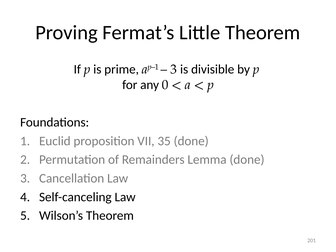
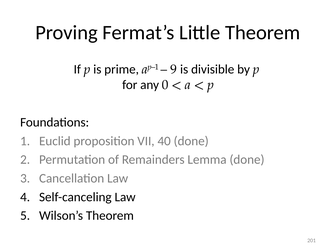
3: 3 -> 9 (174, 69)
35: 35 -> 40 (164, 141)
